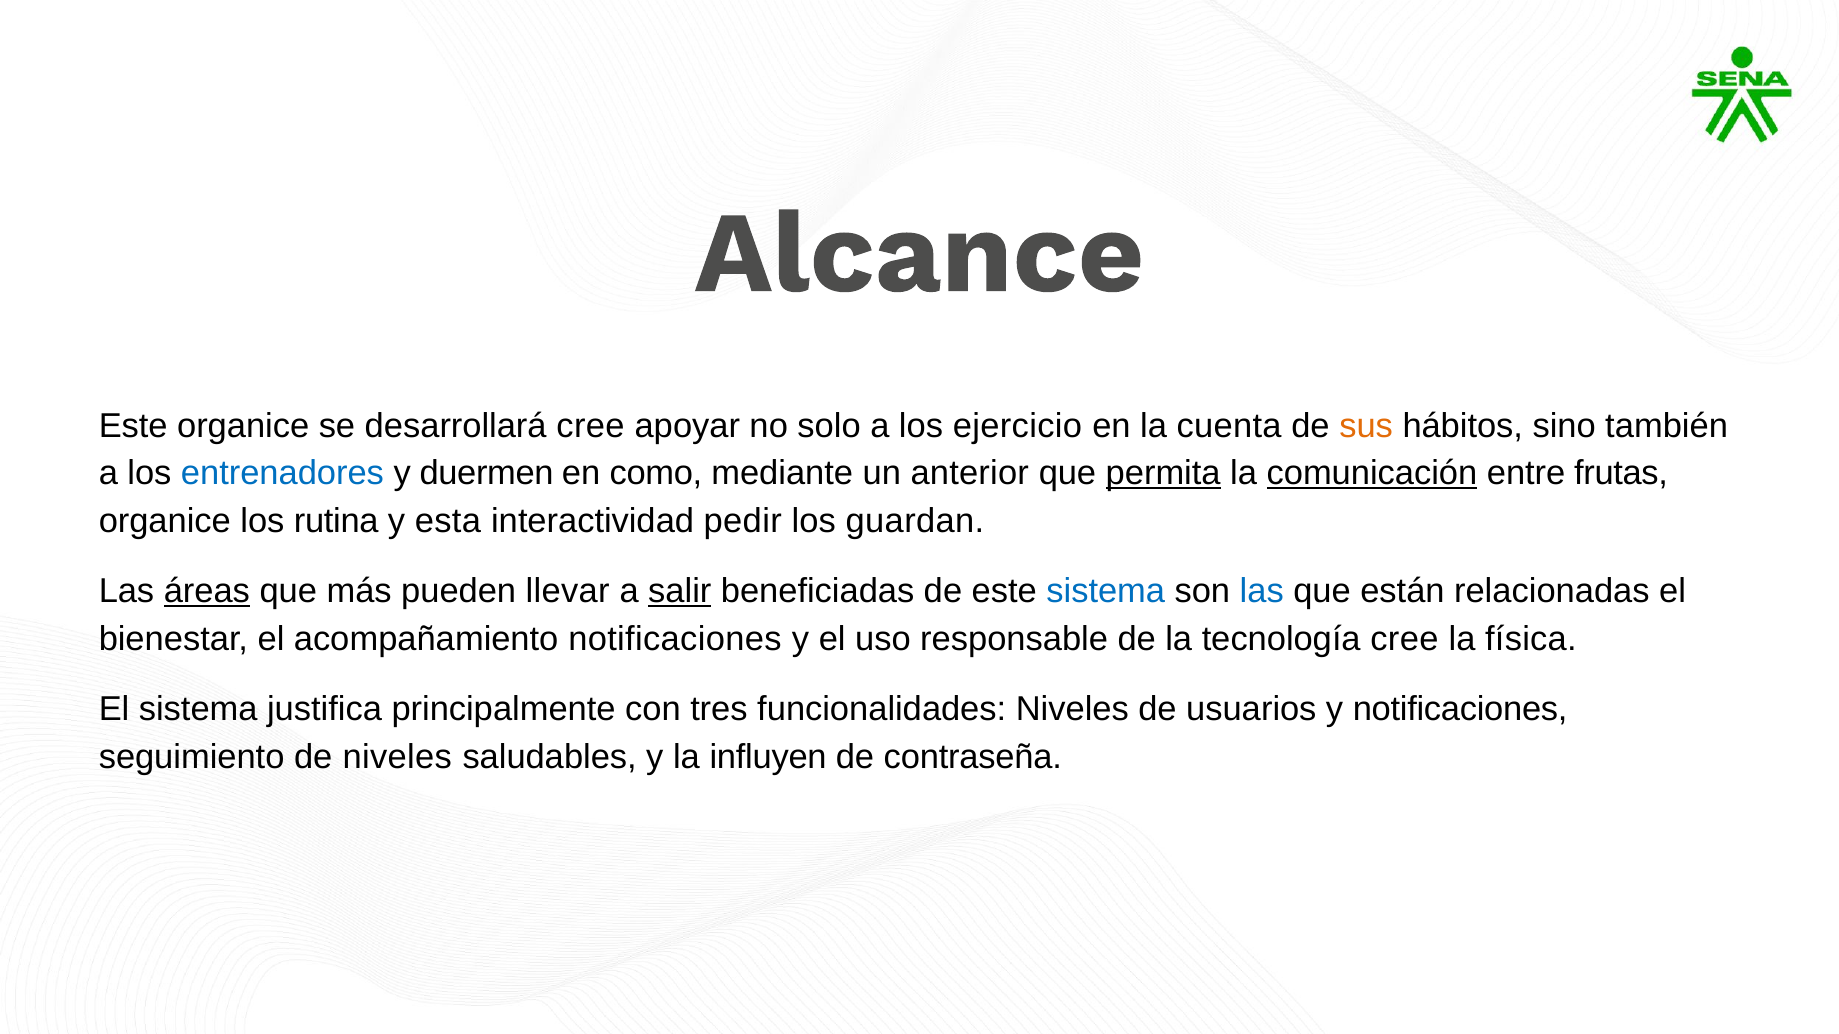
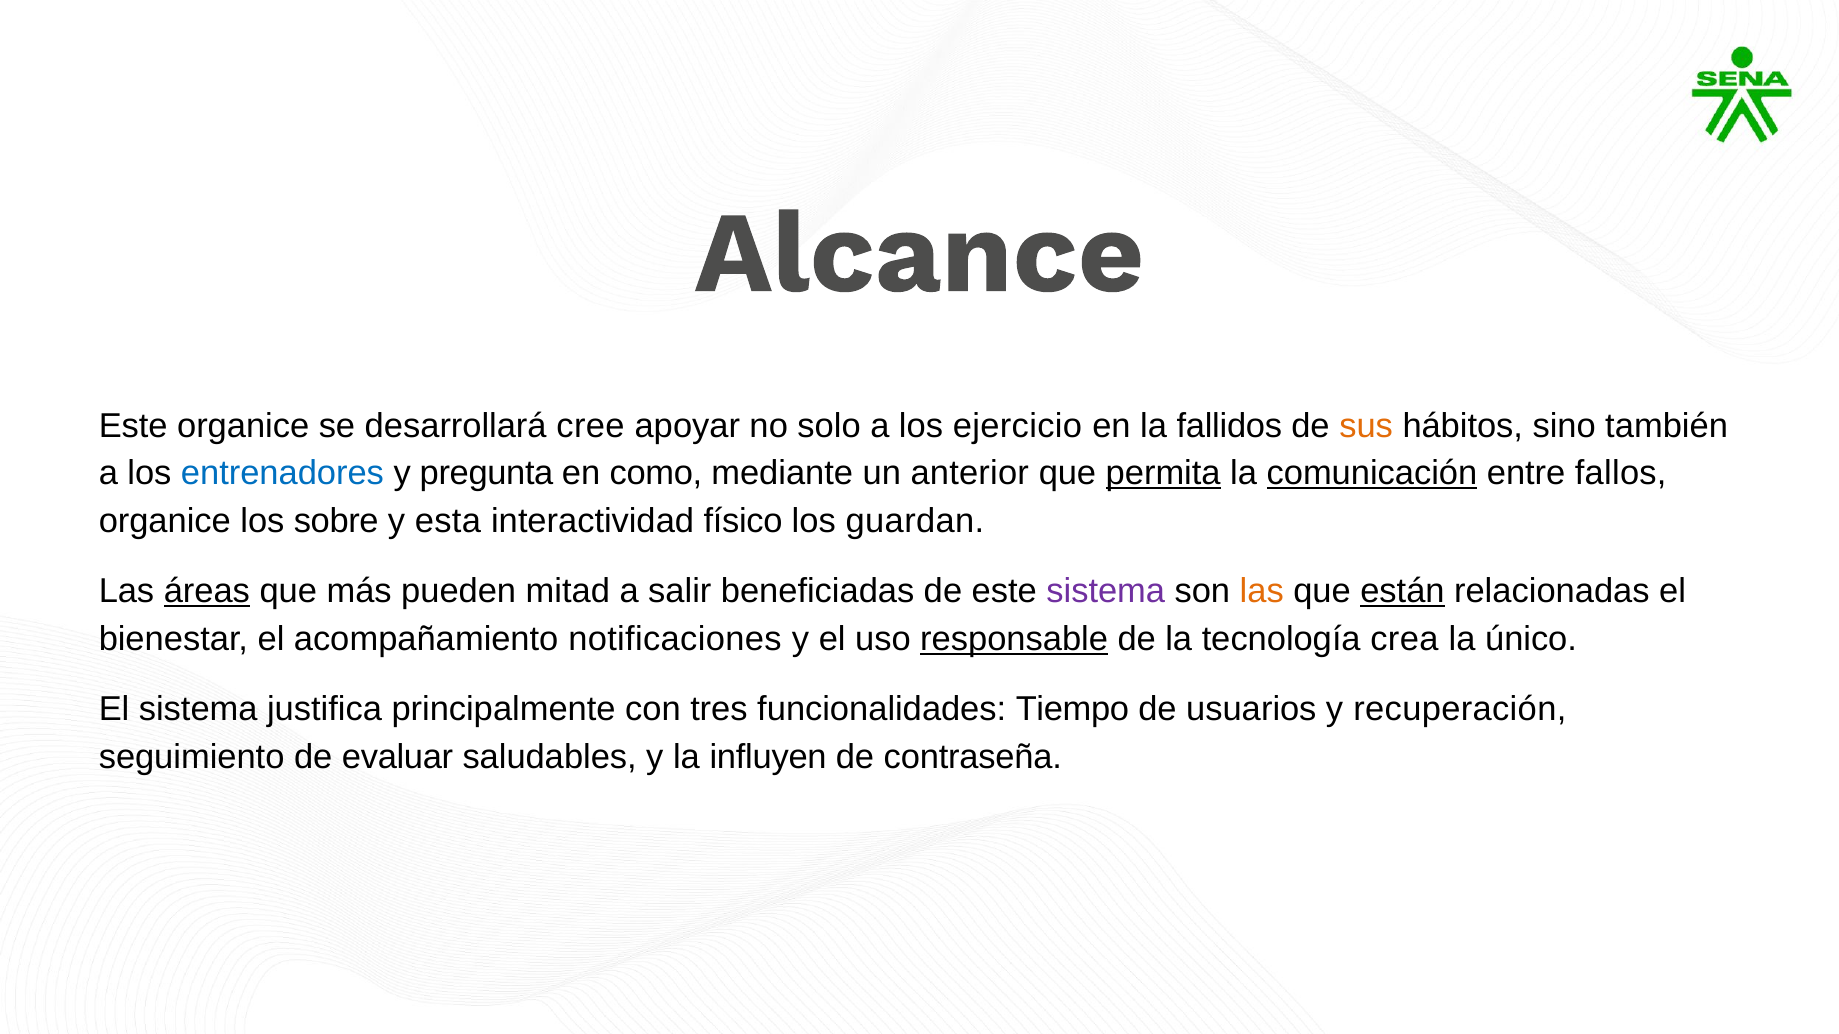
cuenta: cuenta -> fallidos (1229, 426)
duermen: duermen -> pregunta (487, 473)
frutas: frutas -> fallos (1621, 473)
rutina: rutina -> sobre (336, 521)
pedir: pedir -> físico (743, 521)
llevar: llevar -> mitad (568, 592)
salir underline: present -> none (680, 592)
sistema colour: blue -> purple (1106, 592)
las colour: blue -> orange (1262, 592)
están underline: none -> present (1402, 592)
responsable underline: none -> present (1014, 639)
tecnología cree: cree -> crea (1404, 639)
física: física -> único (1531, 639)
funcionalidades Niveles: Niveles -> Tiempo (1072, 710)
y notificaciones: notificaciones -> recuperación (1460, 710)
de niveles: niveles -> evaluar (398, 757)
